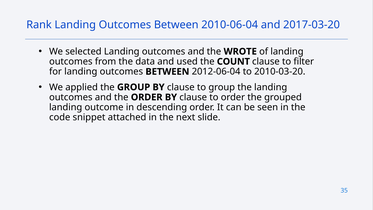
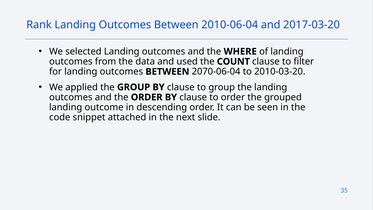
WROTE: WROTE -> WHERE (240, 51)
2012-06-04: 2012-06-04 -> 2070-06-04 (216, 72)
